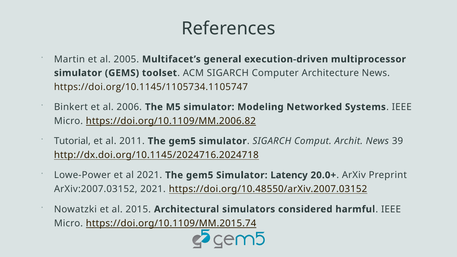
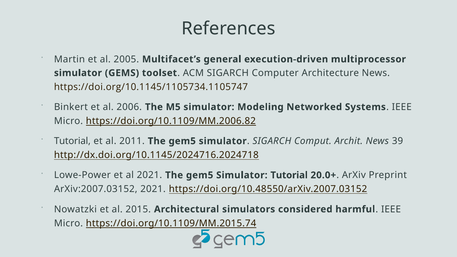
Simulator Latency: Latency -> Tutorial (289, 175)
